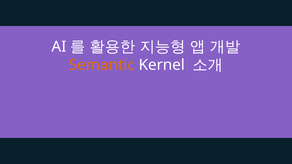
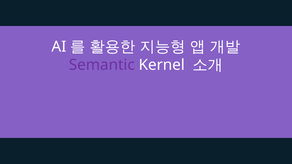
Semantic colour: orange -> purple (102, 65)
